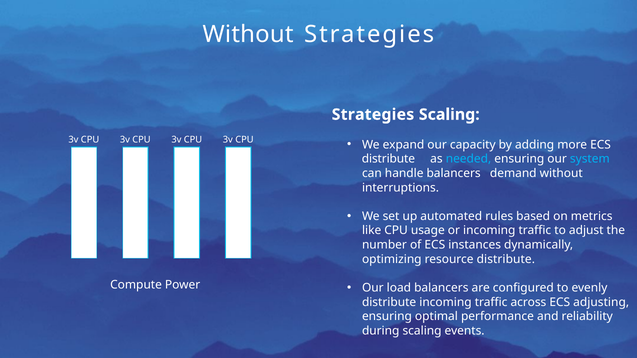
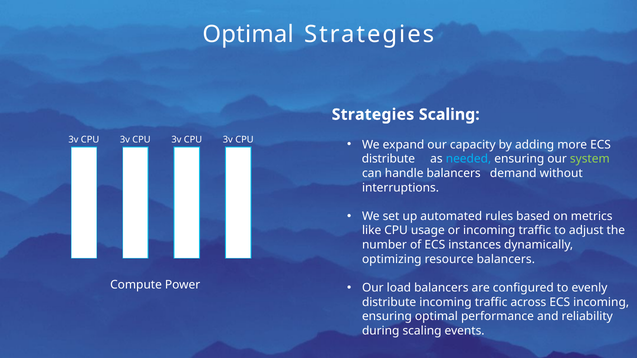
Without: Without -> Optimal (248, 34)
system colour: light blue -> light green (590, 159)
resource distribute: distribute -> balancers (506, 259)
ECS adjusting: adjusting -> incoming (601, 302)
